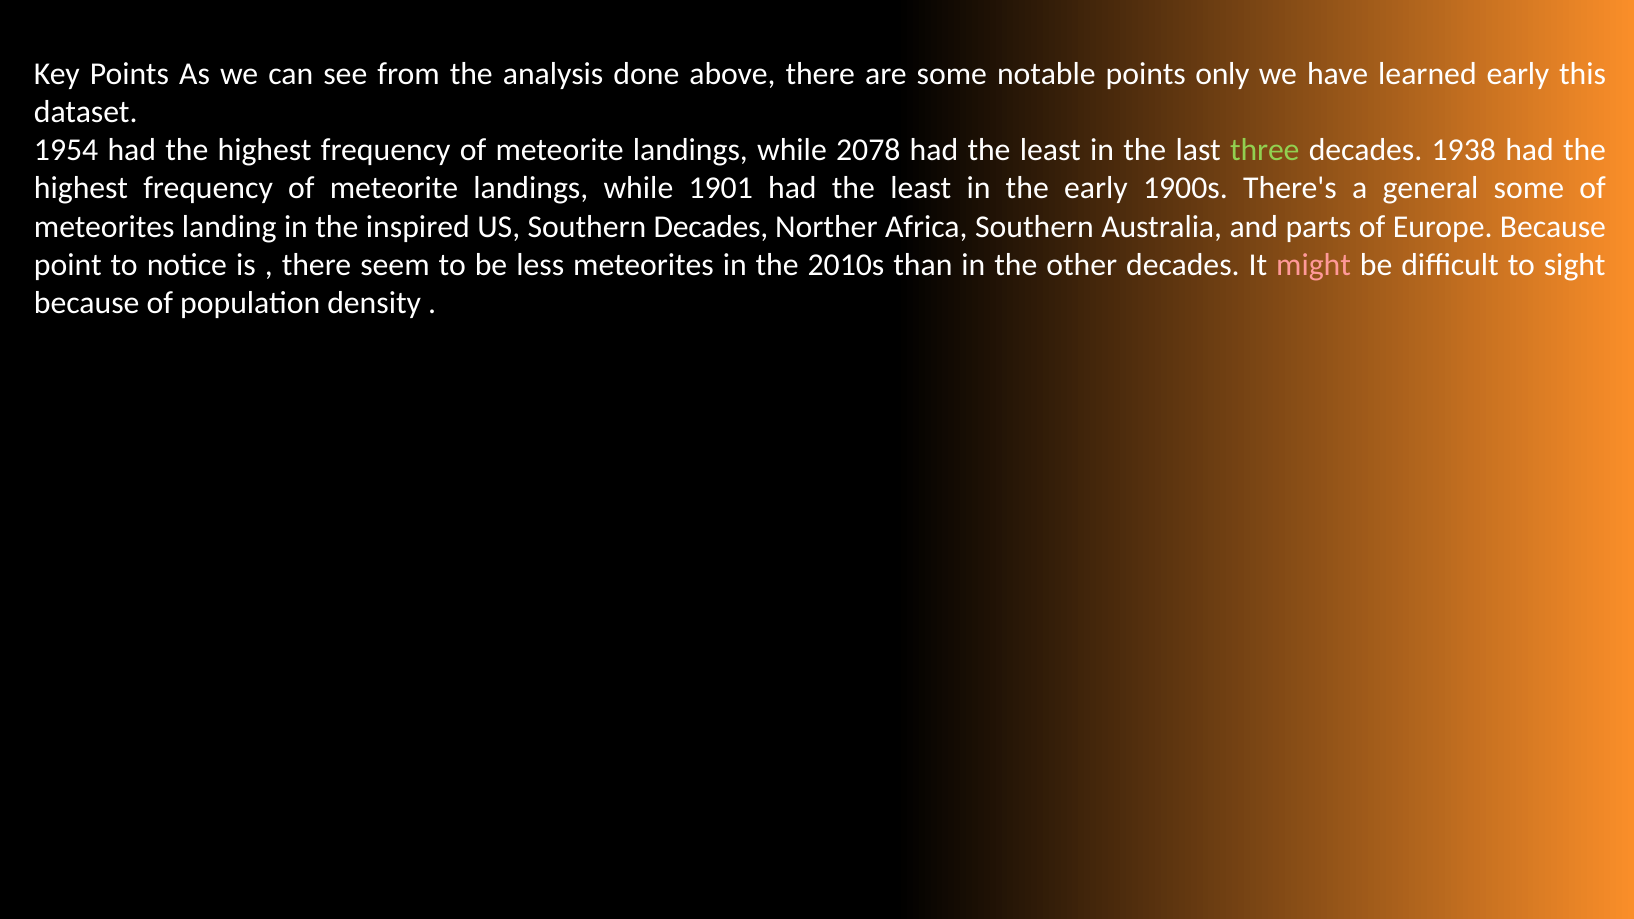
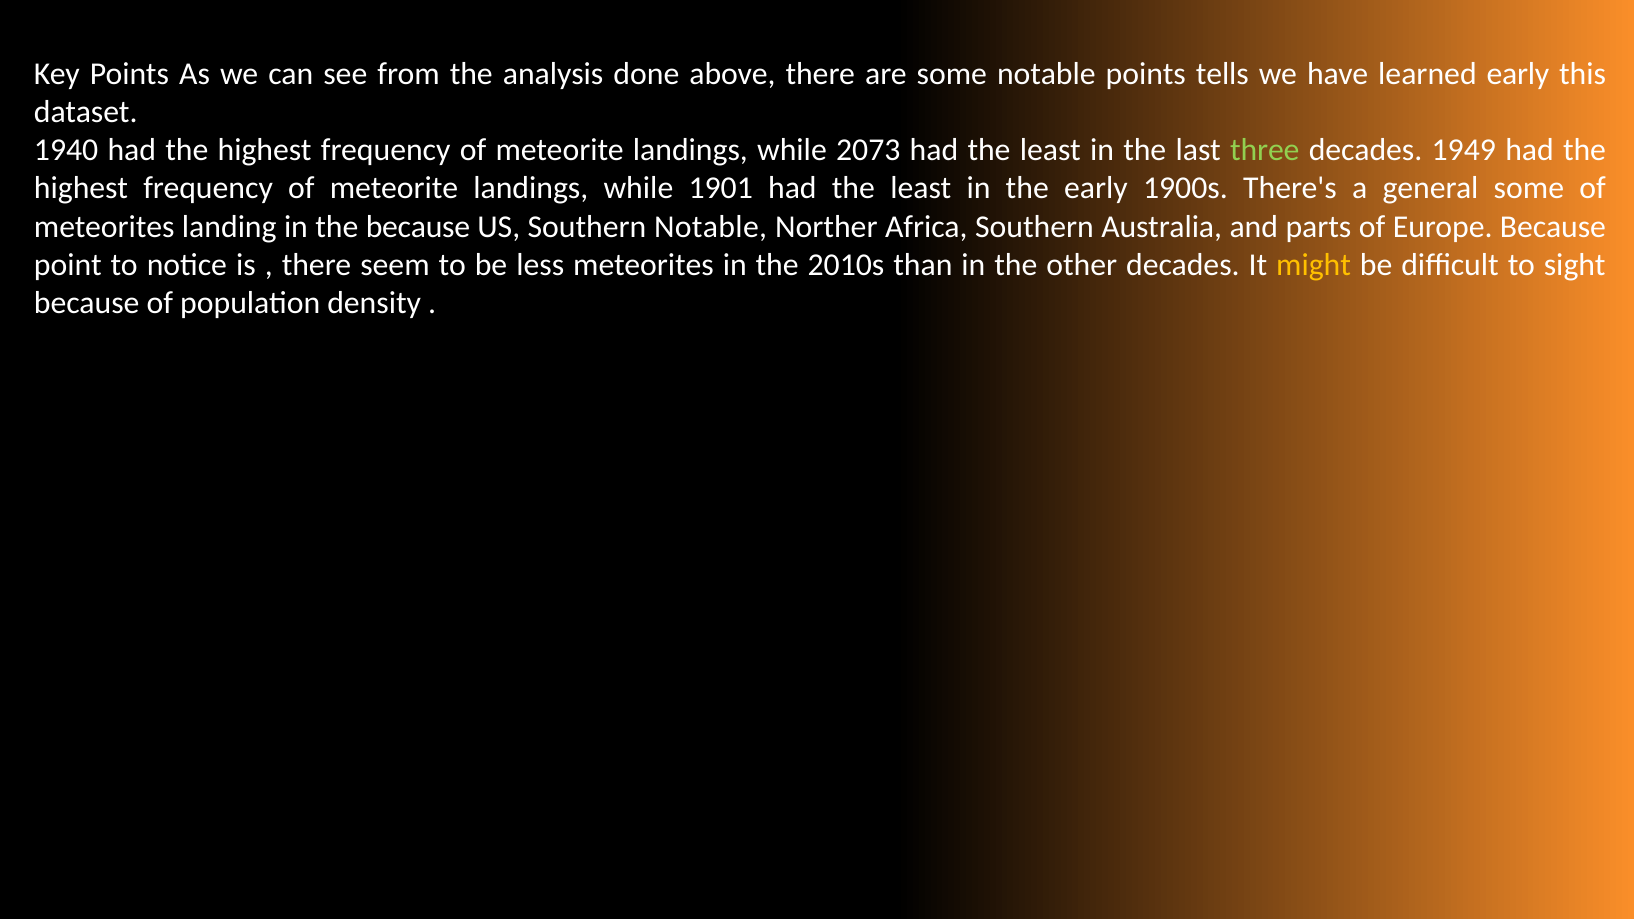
only: only -> tells (1222, 74)
1954: 1954 -> 1940 (66, 150)
2078: 2078 -> 2073 (868, 150)
1938: 1938 -> 1949 (1464, 150)
the inspired: inspired -> because (418, 227)
Southern Decades: Decades -> Notable (711, 227)
might colour: pink -> yellow (1314, 265)
